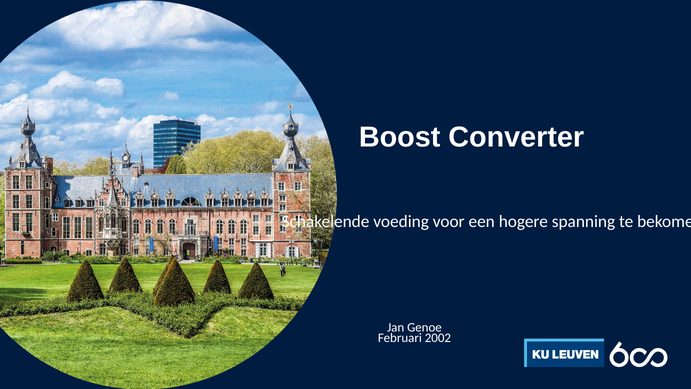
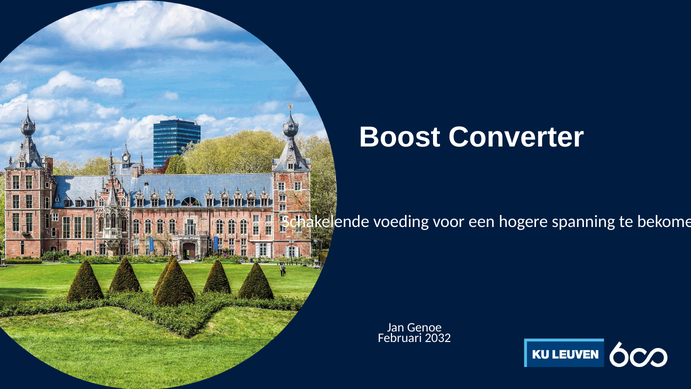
2002: 2002 -> 2032 (438, 338)
